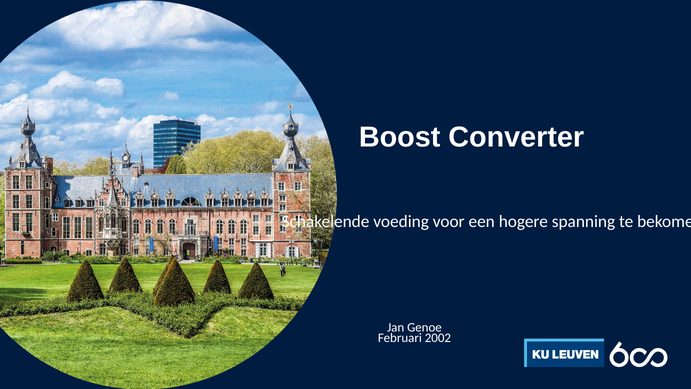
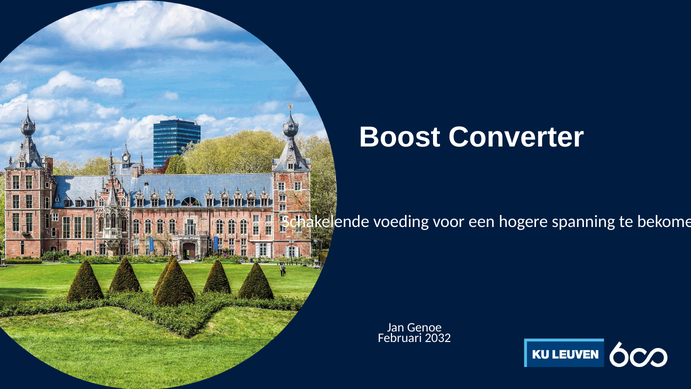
2002: 2002 -> 2032 (438, 338)
